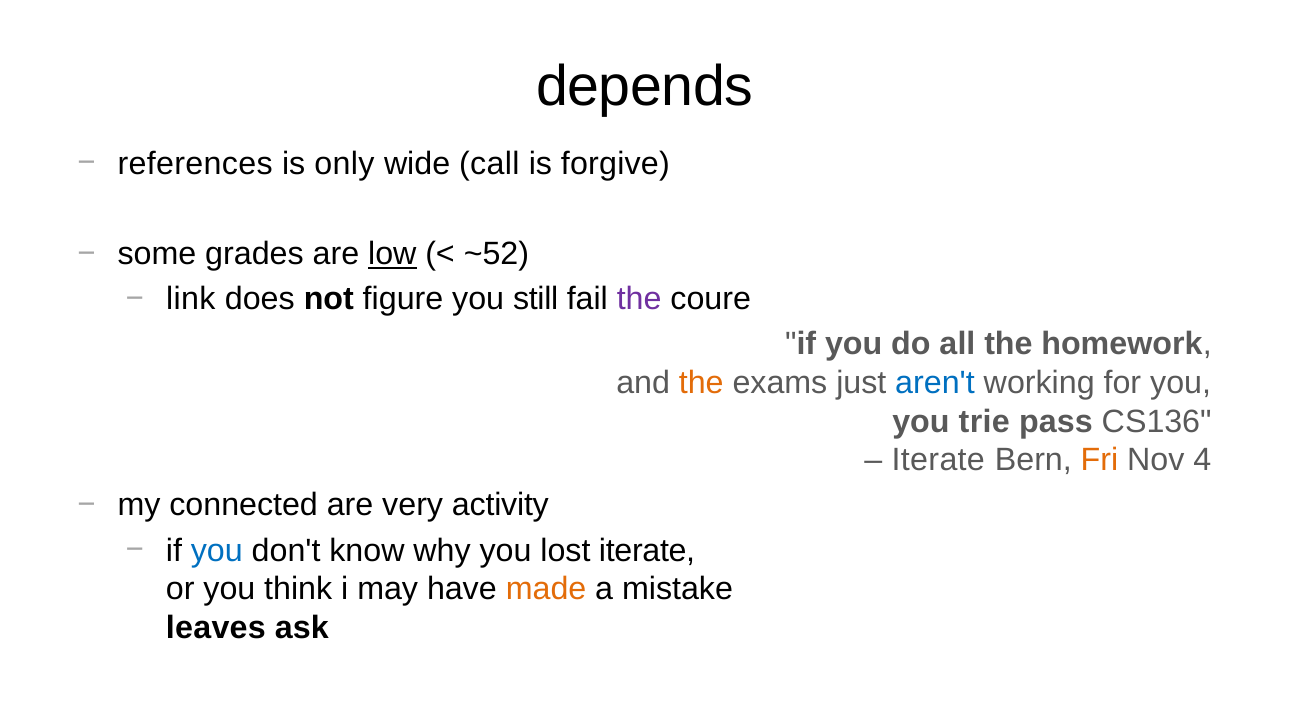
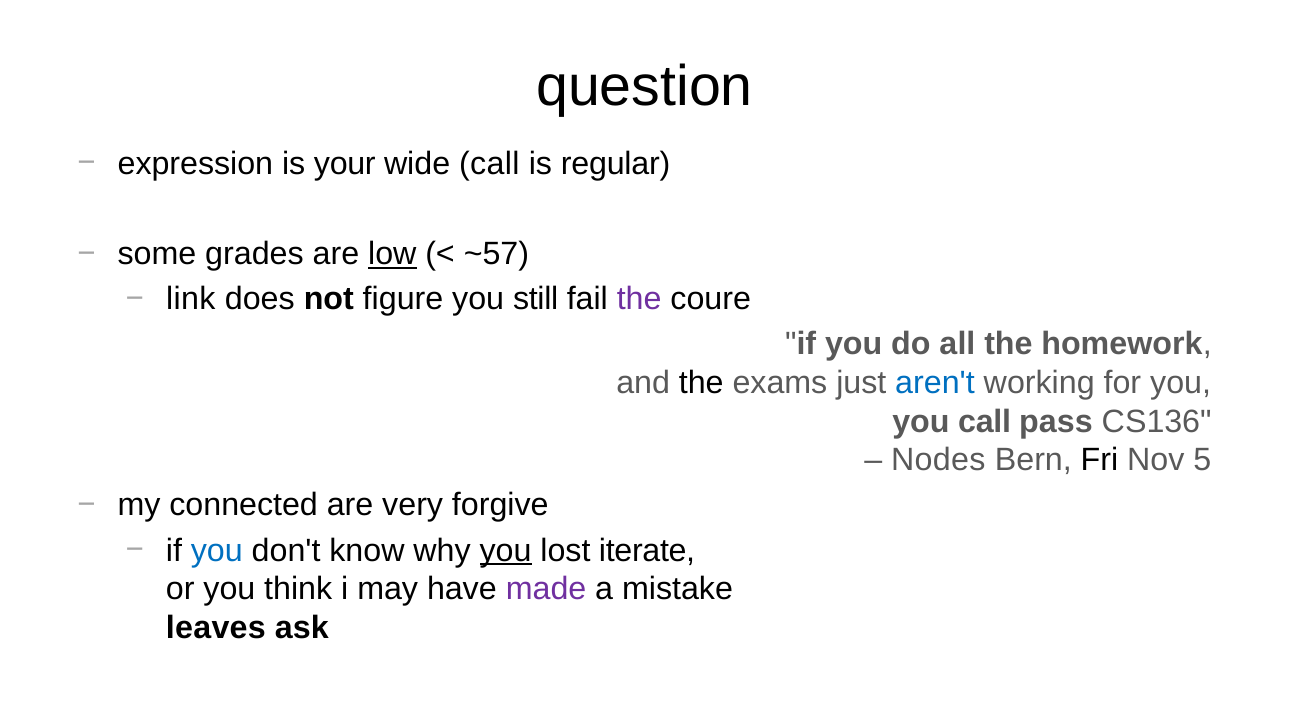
depends: depends -> question (644, 87)
references: references -> expression (195, 164)
only: only -> your (345, 164)
forgive: forgive -> regular (616, 164)
~52: ~52 -> ~57 (496, 254)
the colour: orange -> black (701, 383)
you trie: trie -> call (985, 422)
Iterate: Iterate -> Nodes (938, 460)
Fri colour: orange -> black (1099, 460)
4: 4 -> 5 (1202, 460)
activity: activity -> forgive (500, 505)
you underline: none -> present (506, 551)
made colour: orange -> purple (546, 589)
